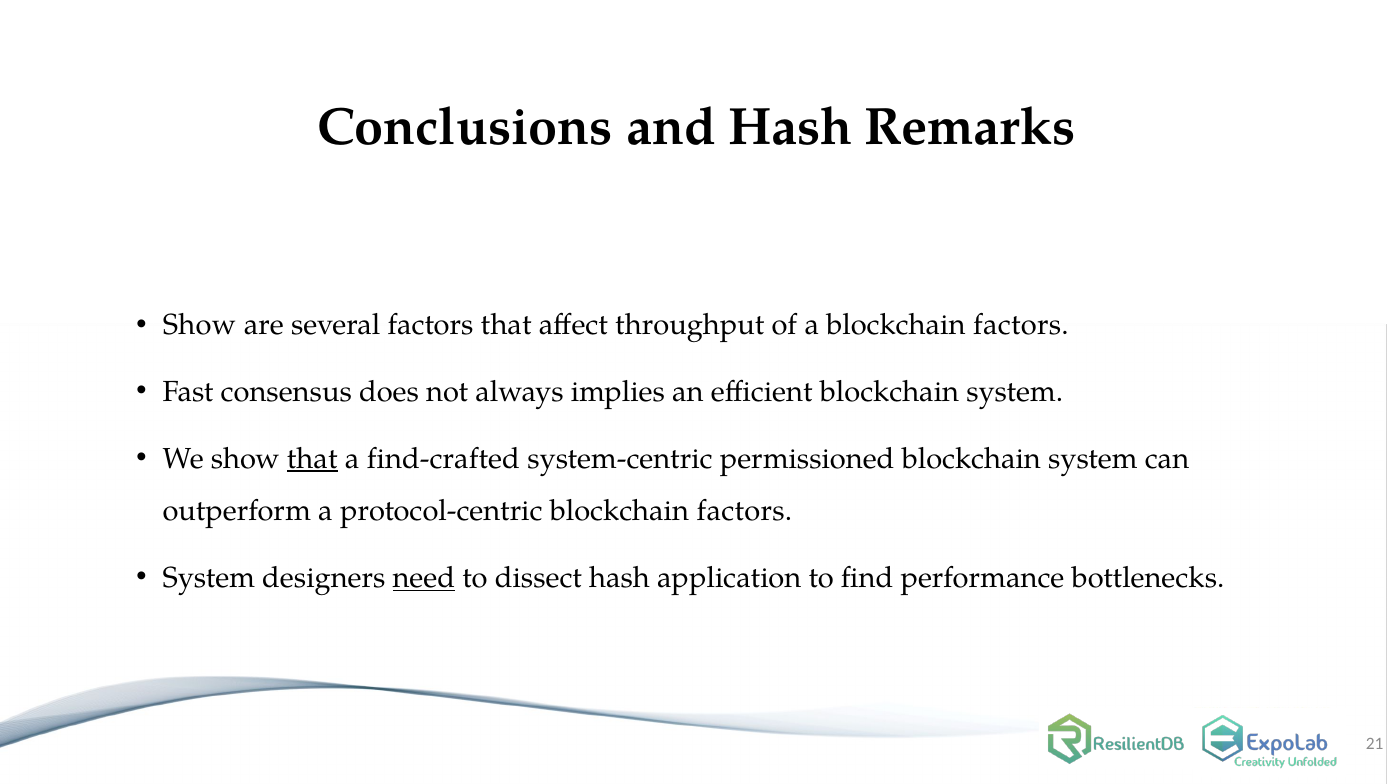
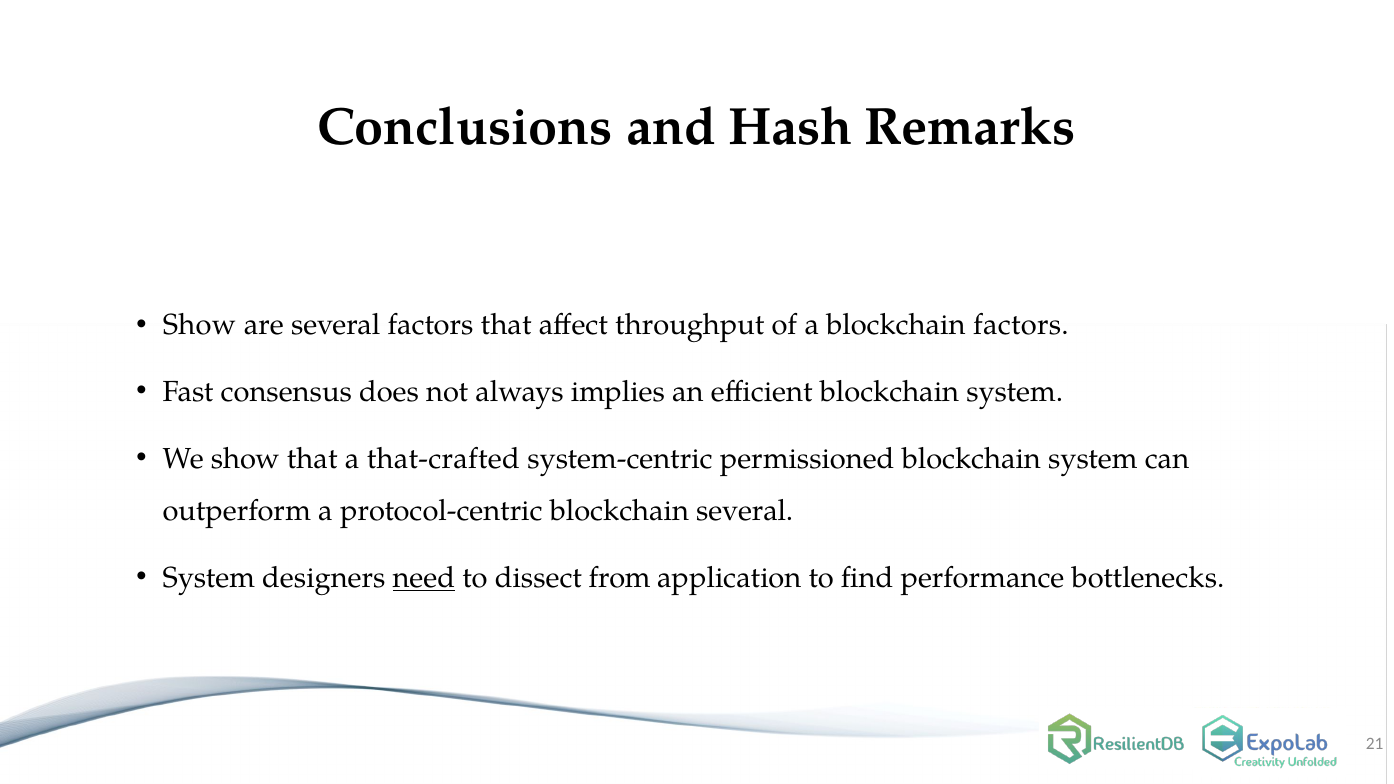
that underline: present -> none (312, 459)
find-crafted: find-crafted -> that-crafted (443, 459)
protocol-centric blockchain factors: factors -> several (745, 511)
dissect hash: hash -> from (620, 578)
